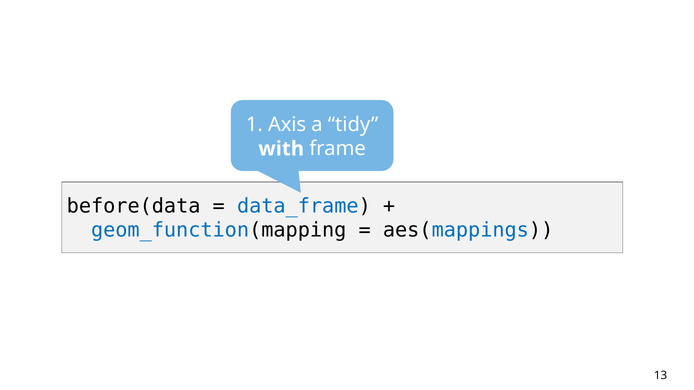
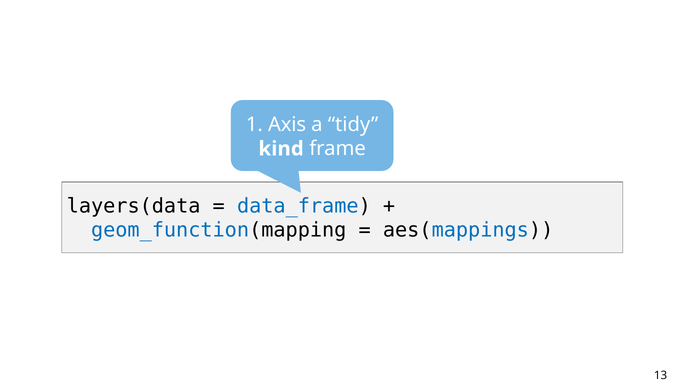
with: with -> kind (281, 149)
before(data: before(data -> layers(data (134, 206)
